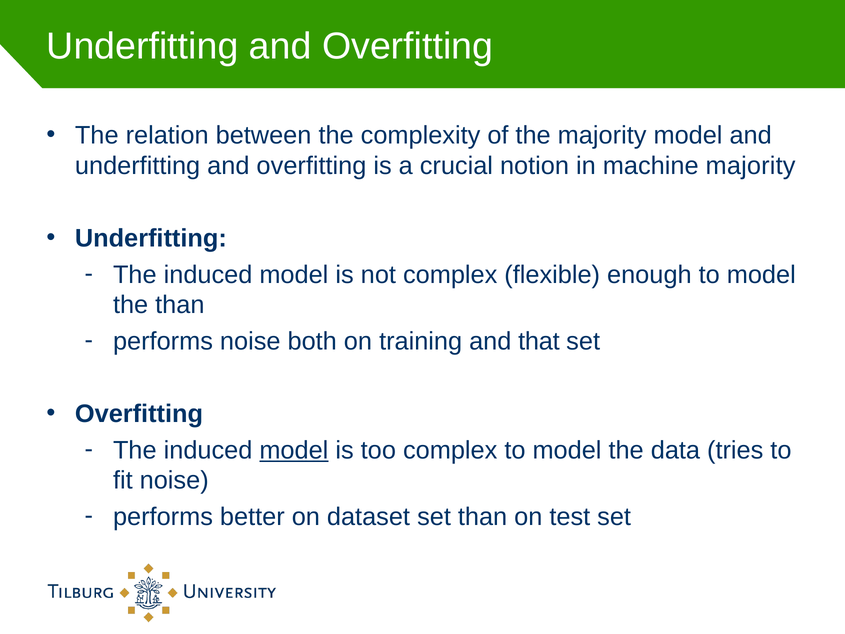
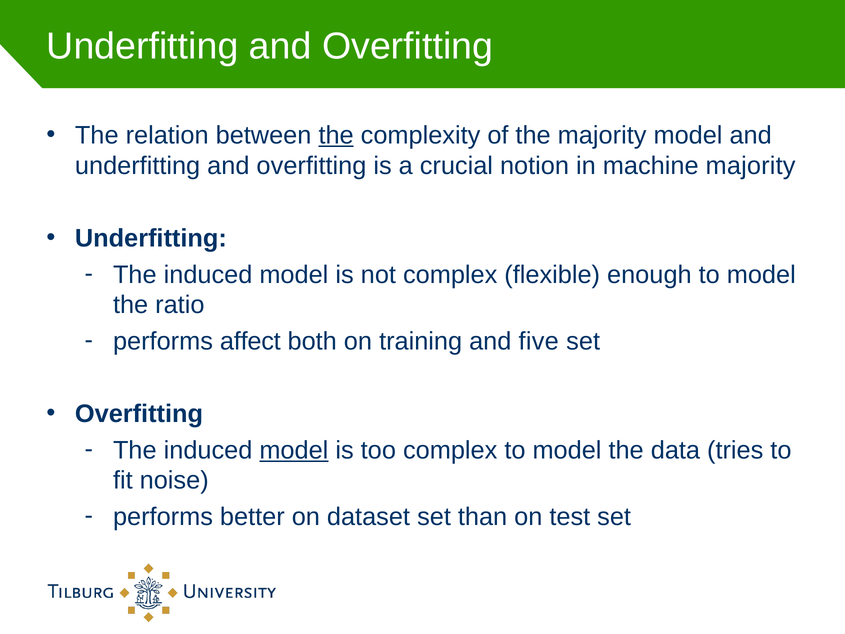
the underline: none -> present (336, 135)
the than: than -> ratio (180, 305)
performs noise: noise -> affect (250, 341)
that: that -> five (539, 341)
